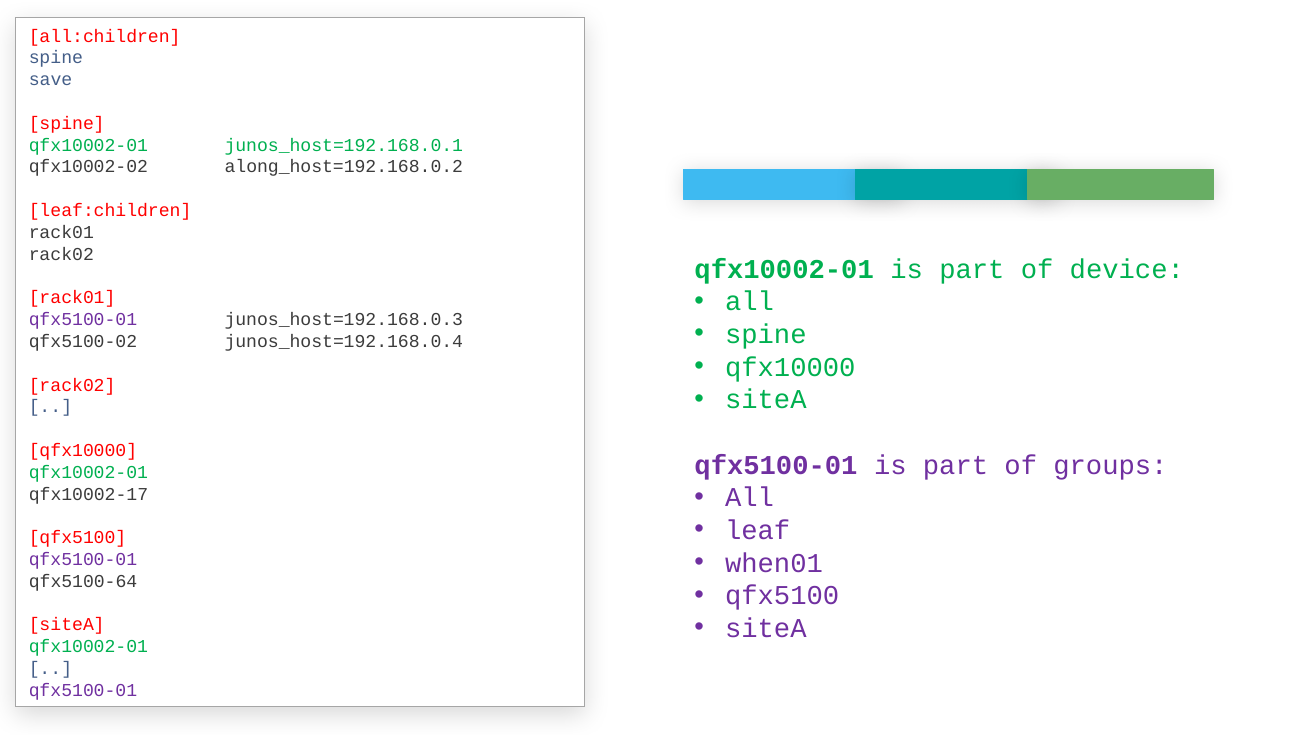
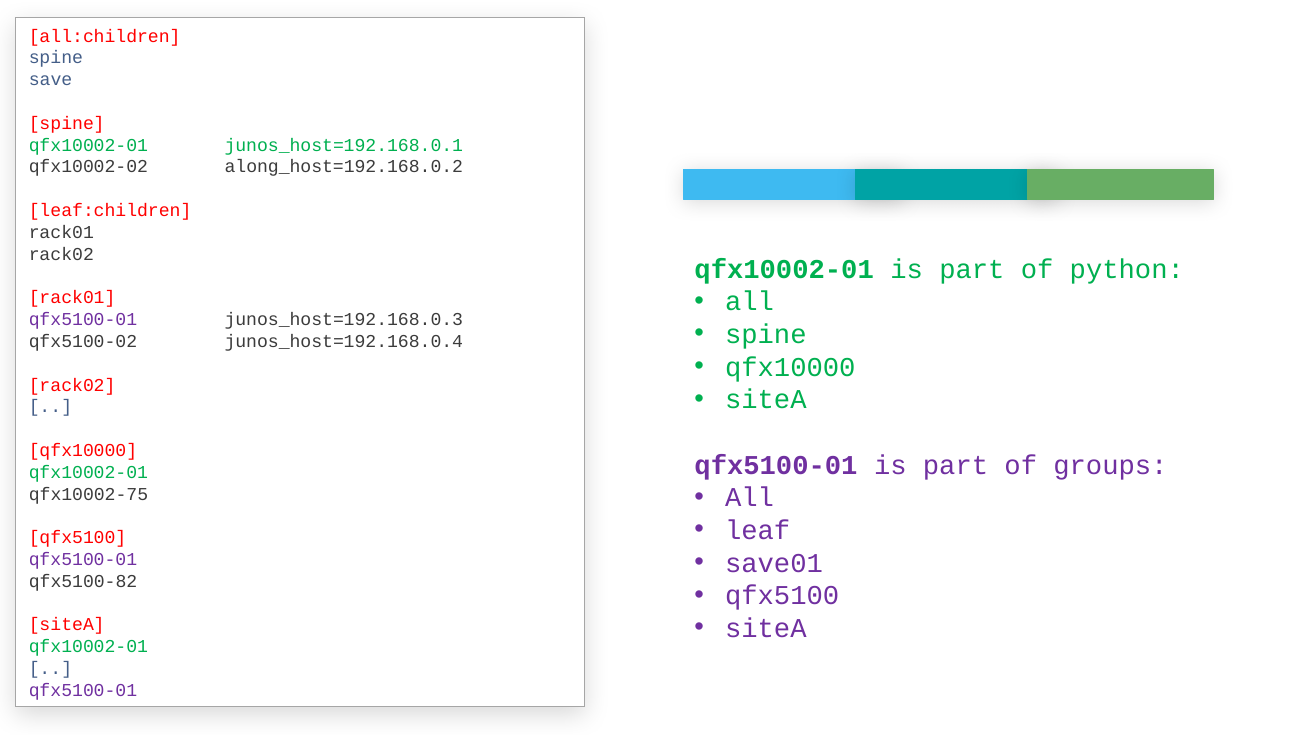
device: device -> python (1127, 269)
qfx10002-17: qfx10002-17 -> qfx10002-75 (88, 494)
when01: when01 -> save01 (774, 563)
qfx5100-64: qfx5100-64 -> qfx5100-82 (83, 581)
